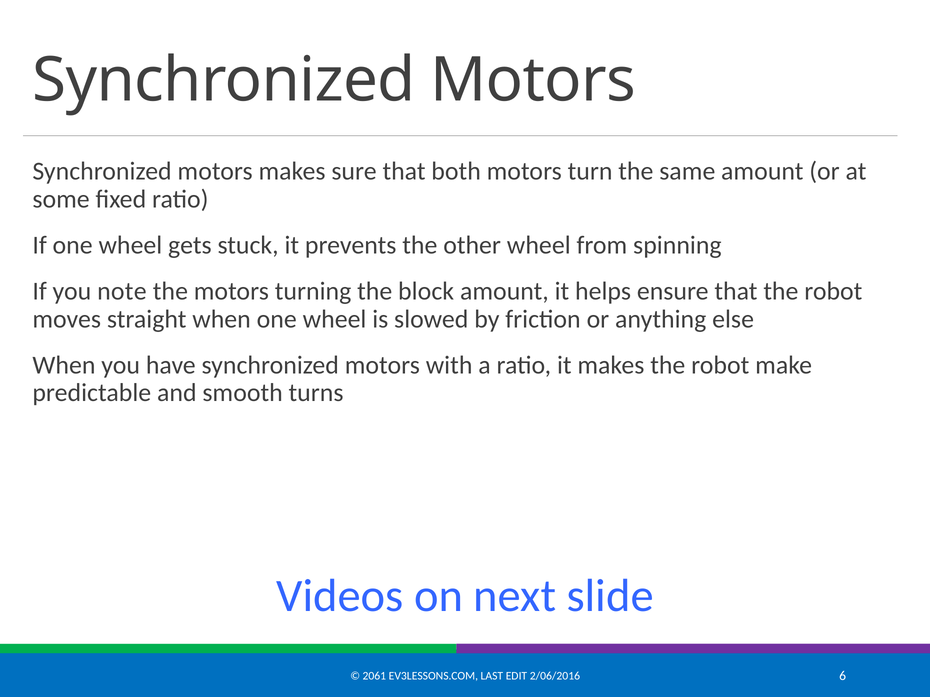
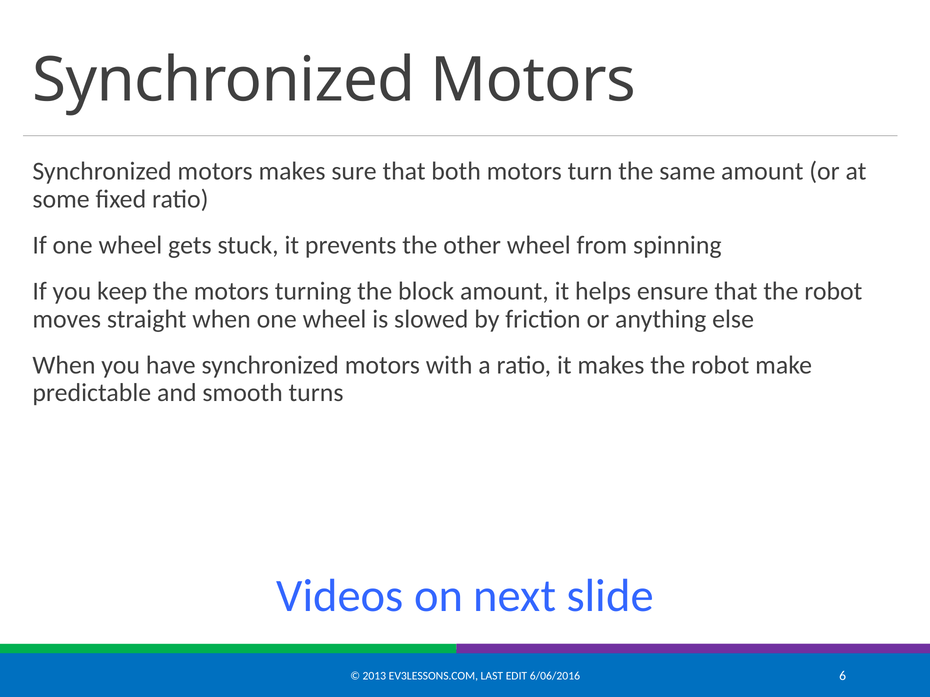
note: note -> keep (122, 291)
2061: 2061 -> 2013 (374, 676)
2/06/2016: 2/06/2016 -> 6/06/2016 (555, 676)
